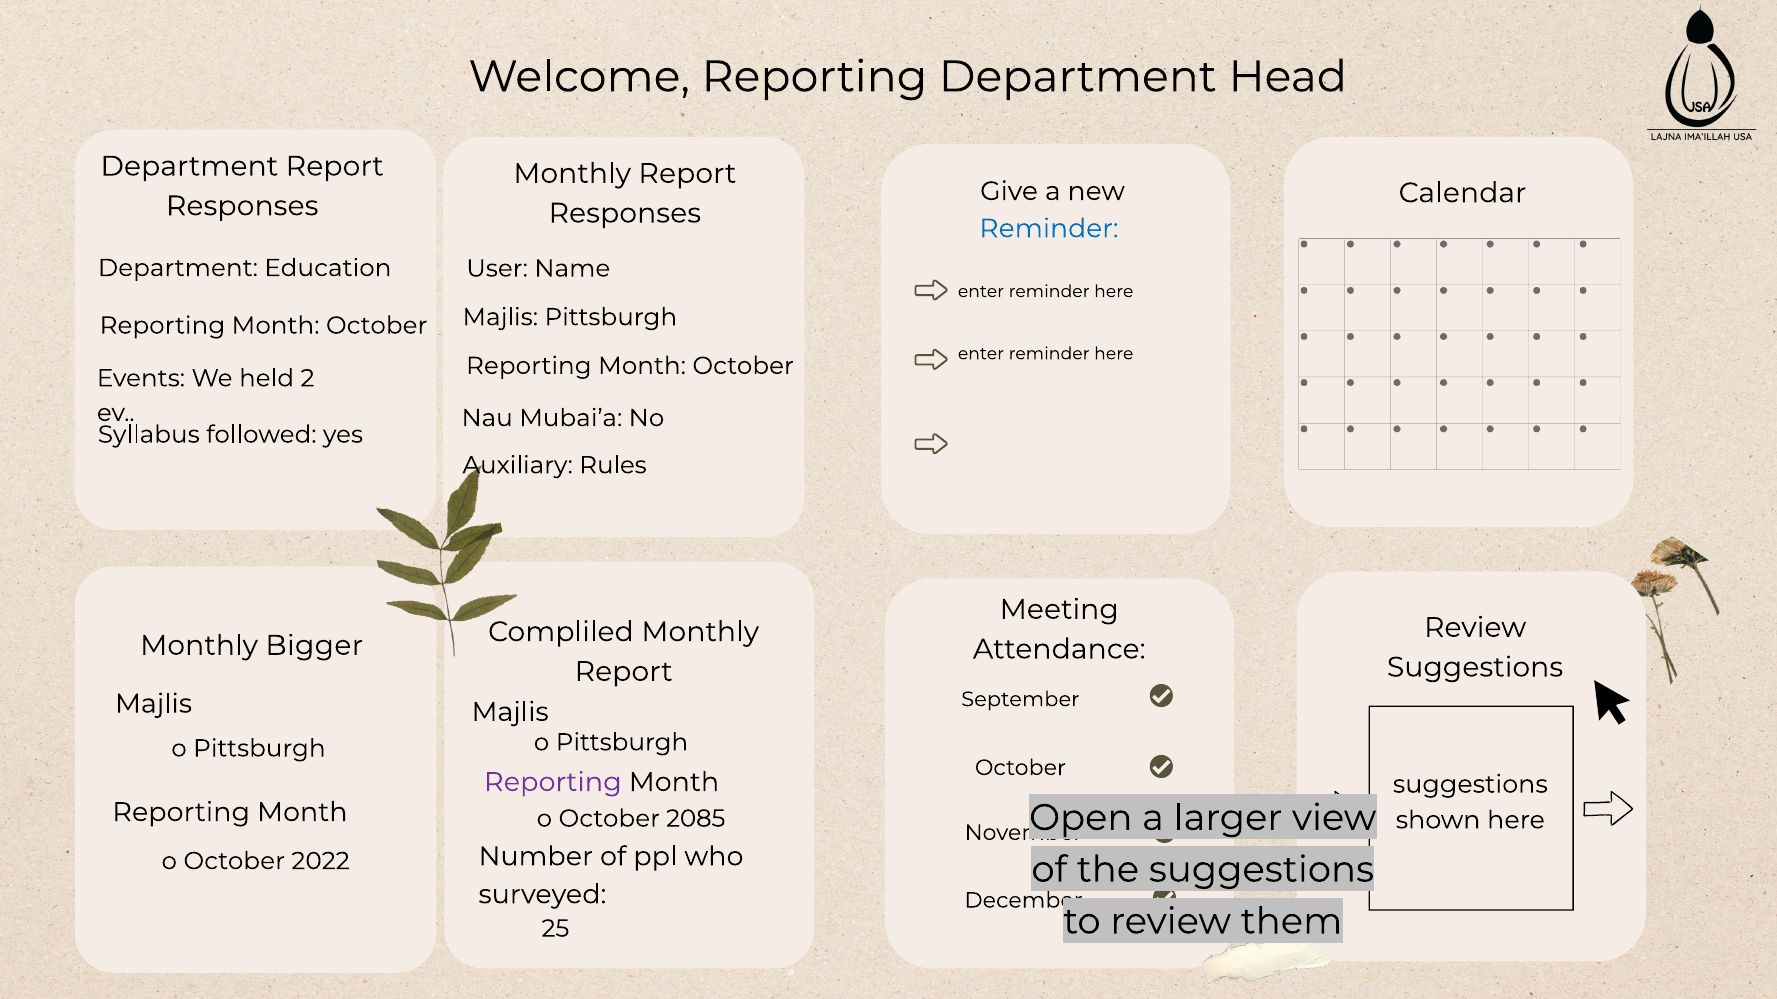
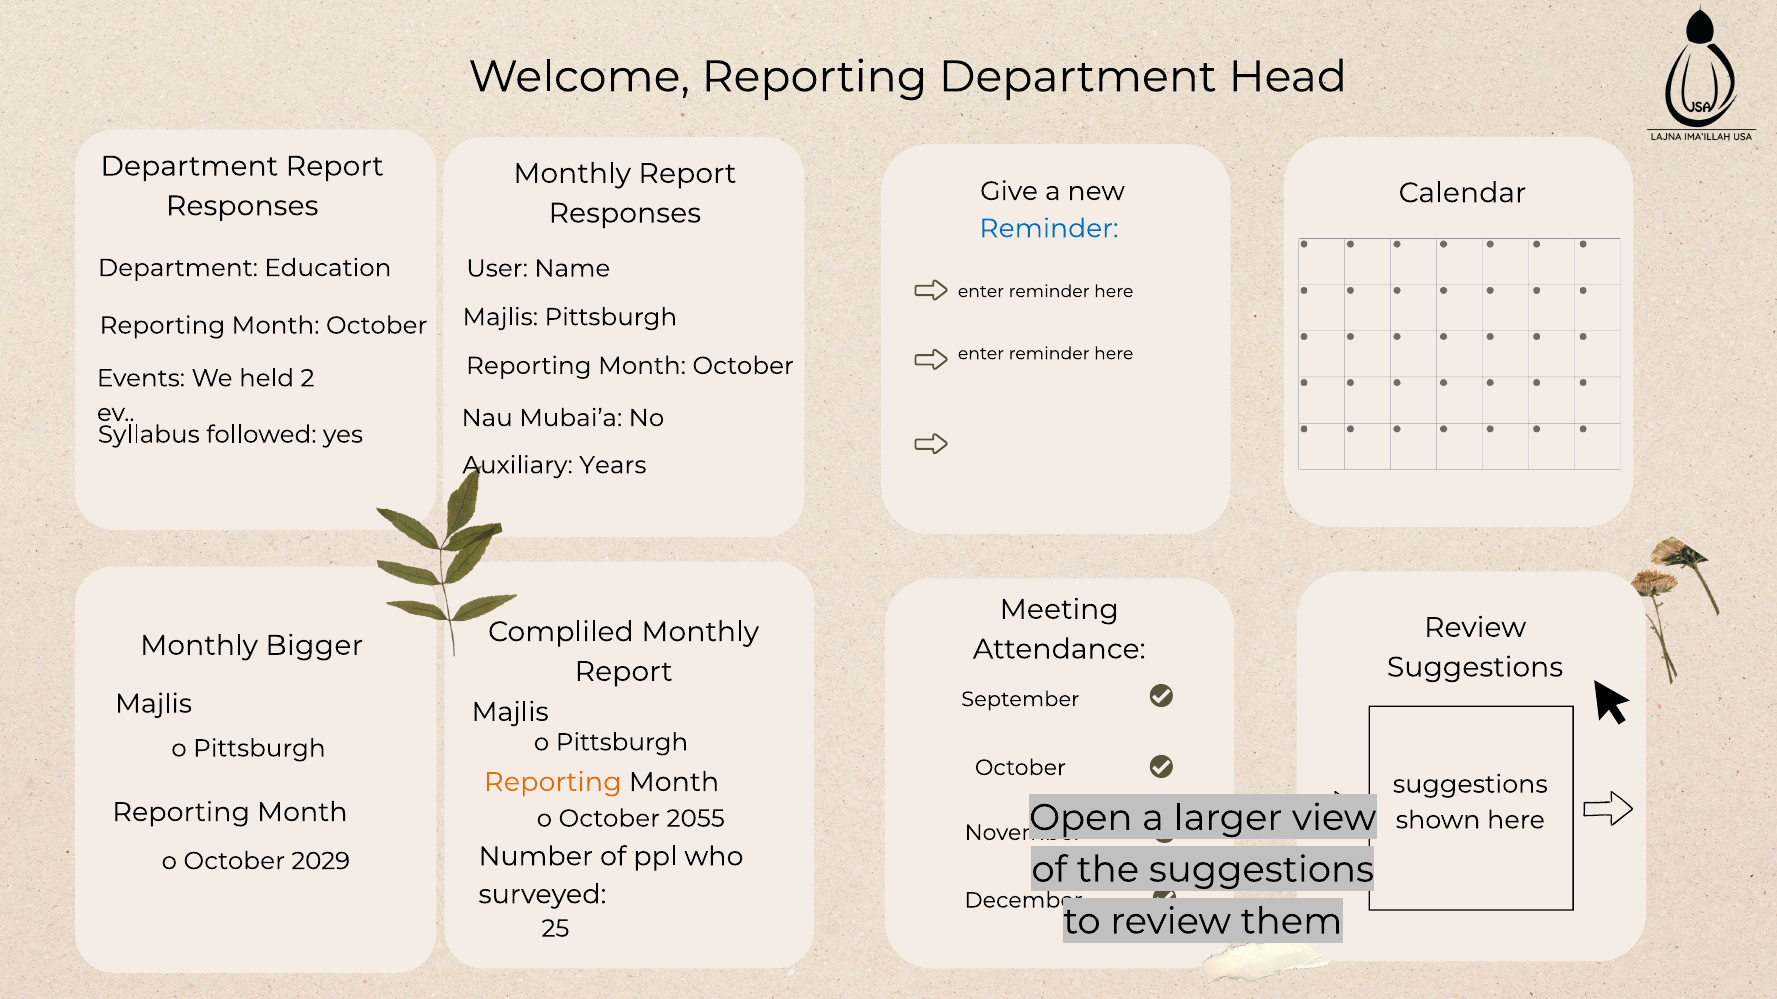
Rules: Rules -> Years (613, 465)
Reporting colour: purple -> orange (553, 783)
2085: 2085 -> 2055 (696, 819)
2022: 2022 -> 2029 (321, 861)
